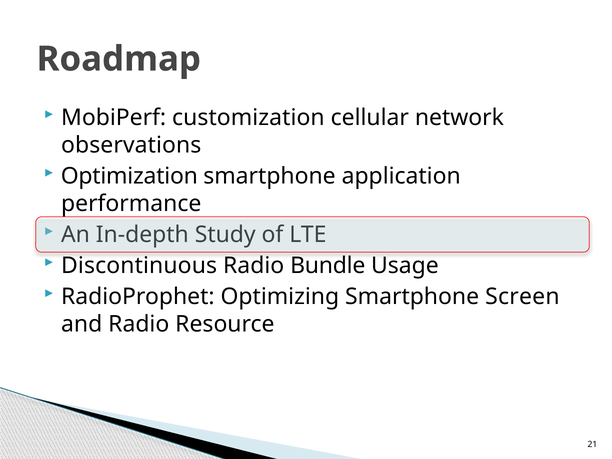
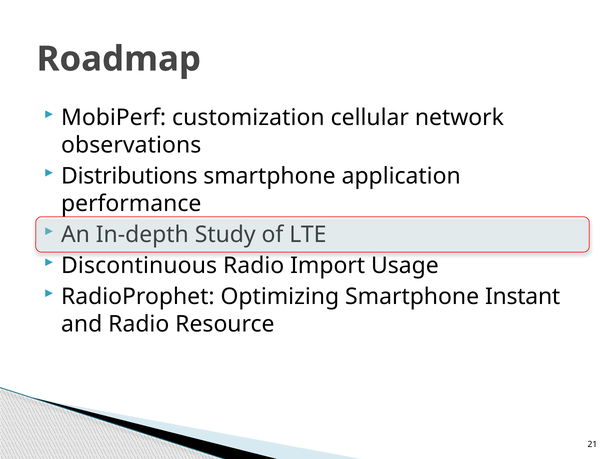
Optimization: Optimization -> Distributions (129, 176)
Bundle: Bundle -> Import (328, 266)
Screen: Screen -> Instant (523, 297)
